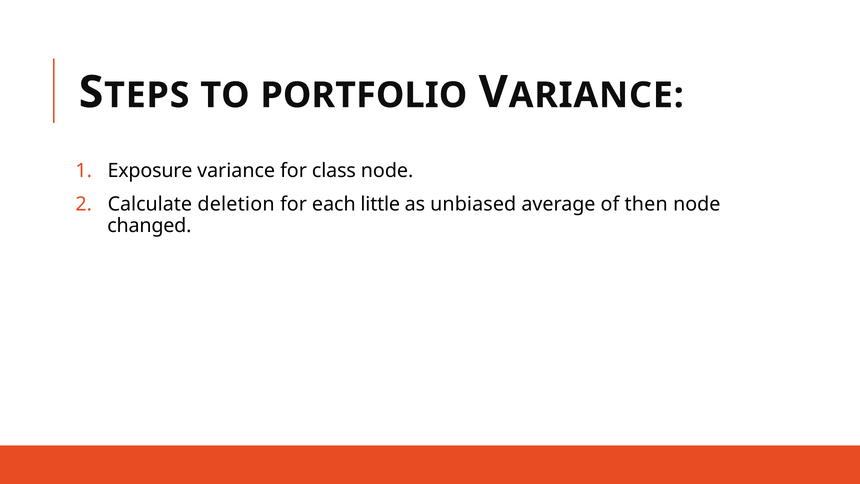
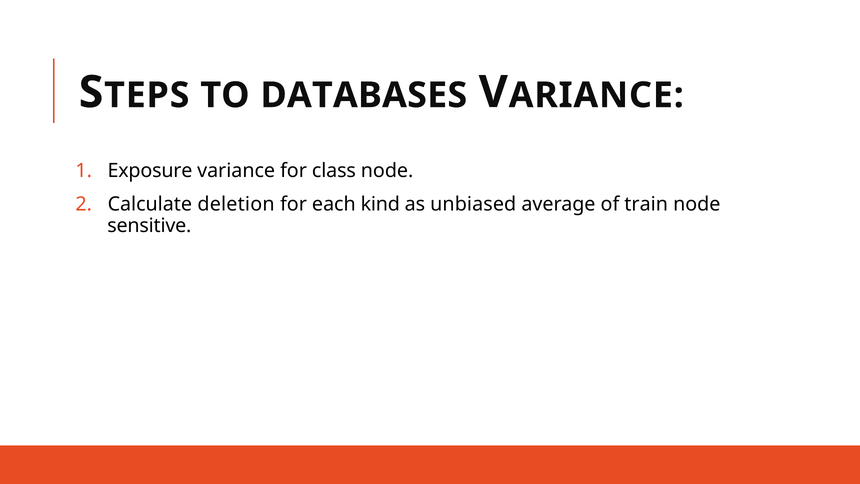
PORTFOLIO: PORTFOLIO -> DATABASES (364, 95)
little: little -> kind (380, 204)
then: then -> train (646, 204)
changed: changed -> sensitive (149, 226)
